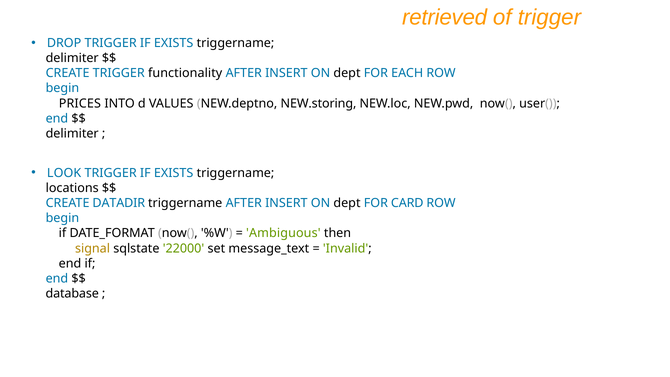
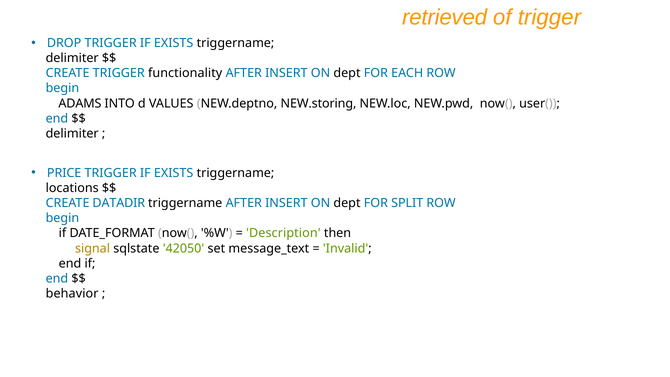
PRICES: PRICES -> ADAMS (80, 103)
LOOK: LOOK -> PRICE (64, 173)
CARD: CARD -> SPLIT (407, 203)
Ambiguous: Ambiguous -> Description (283, 233)
22000: 22000 -> 42050 (183, 248)
database: database -> behavior (72, 294)
